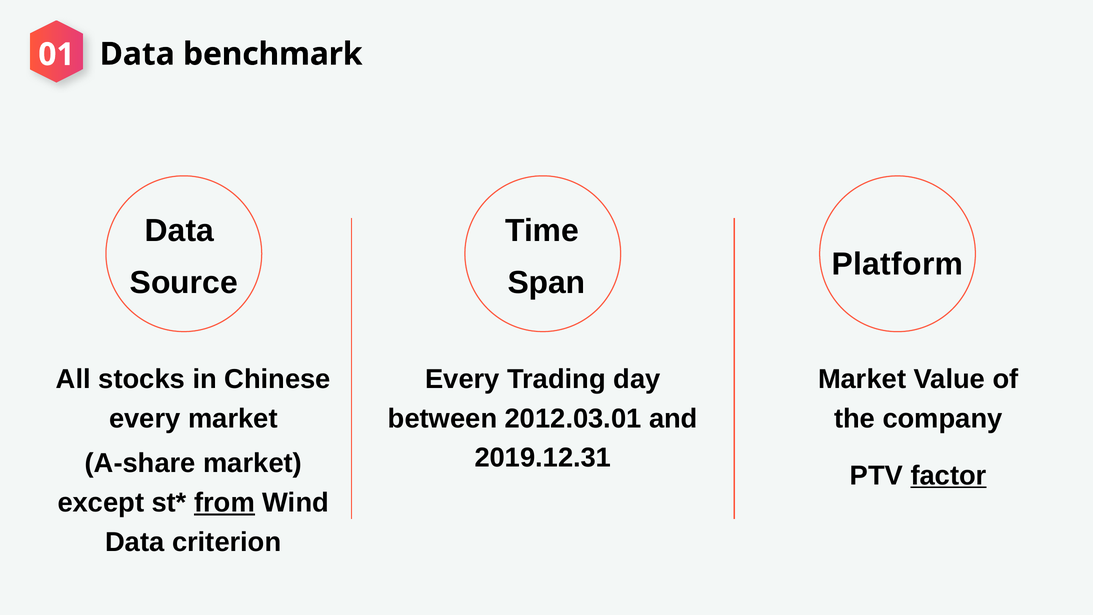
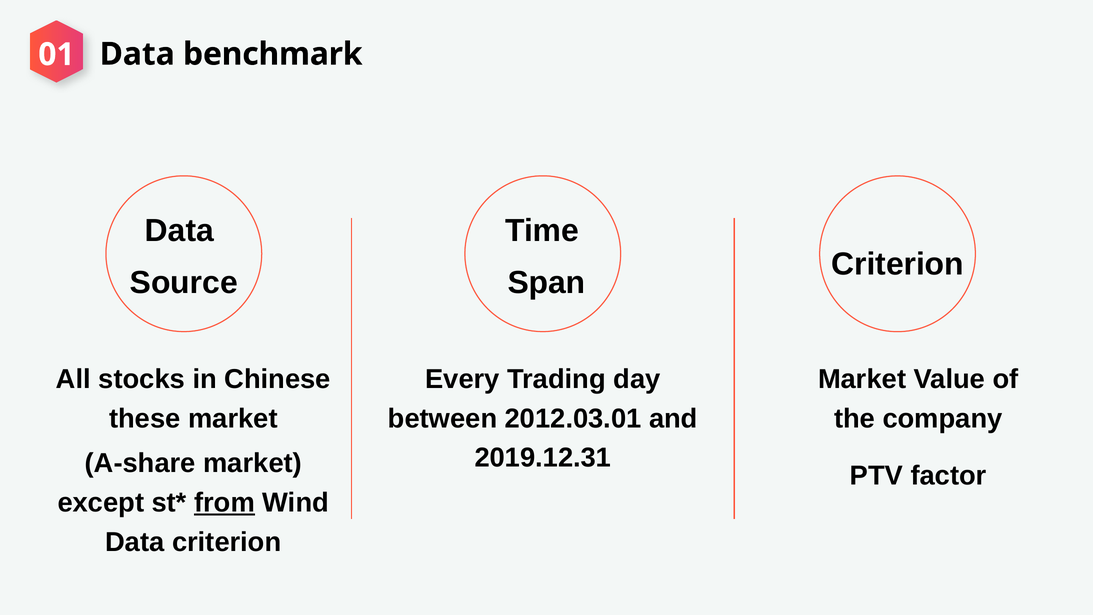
Platform: Platform -> Criterion (898, 264)
every: every -> these (145, 418)
factor underline: present -> none (949, 475)
